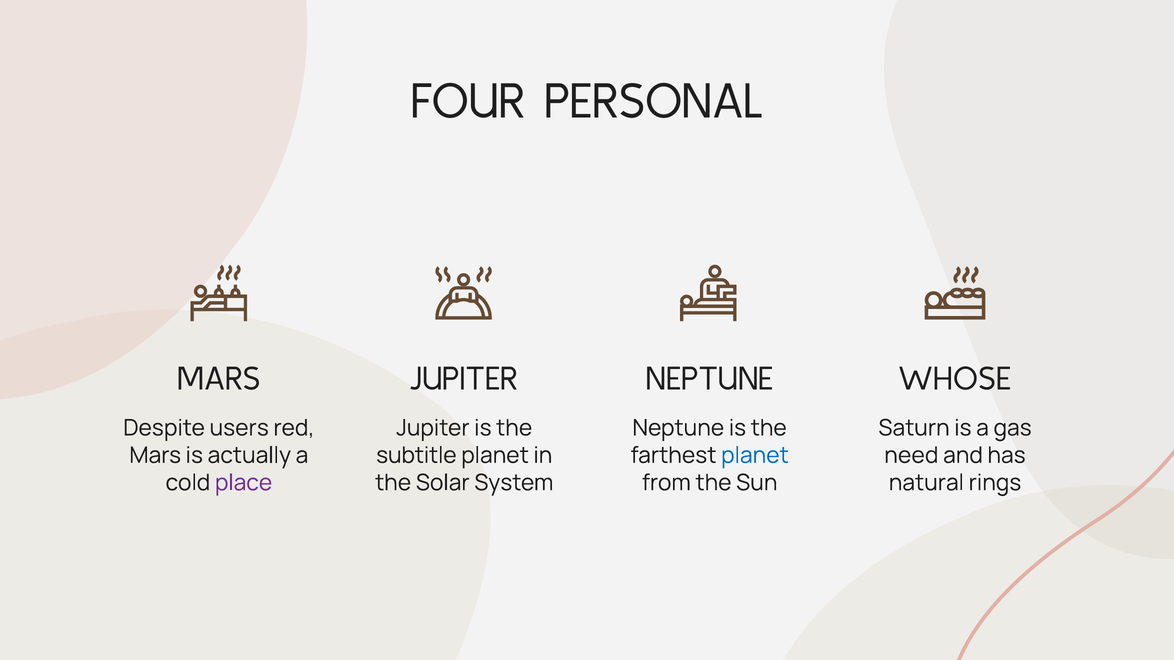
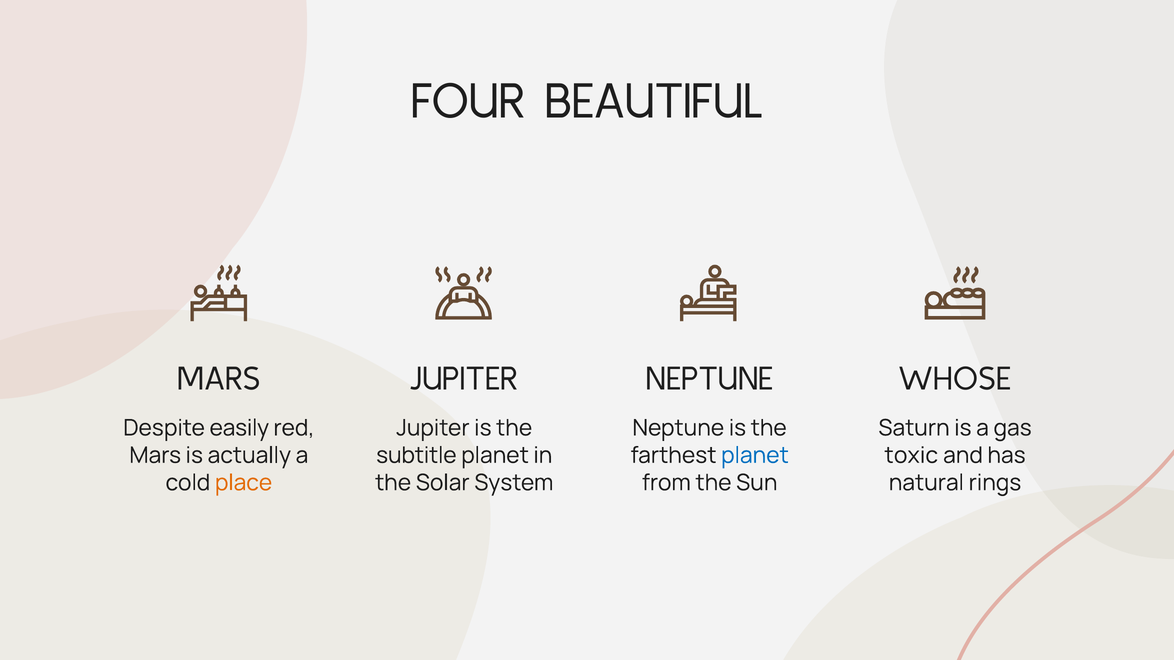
PERSONAL: PERSONAL -> BEAUTIFUL (654, 102)
users: users -> easily (239, 428)
need: need -> toxic (911, 456)
place colour: purple -> orange (244, 483)
